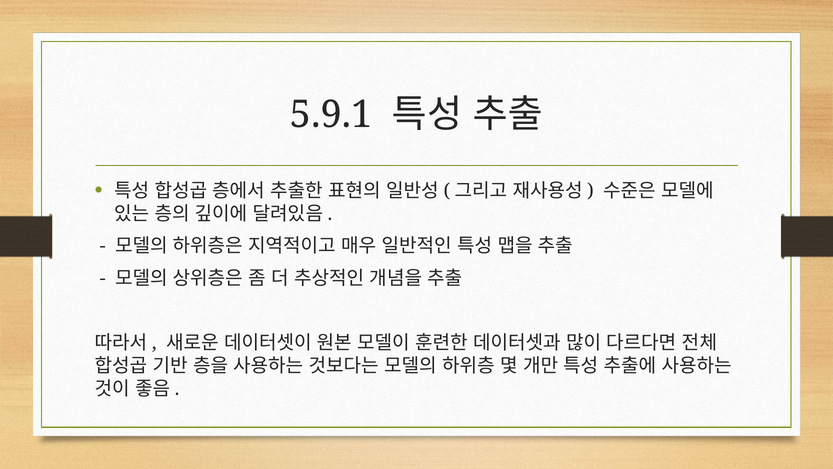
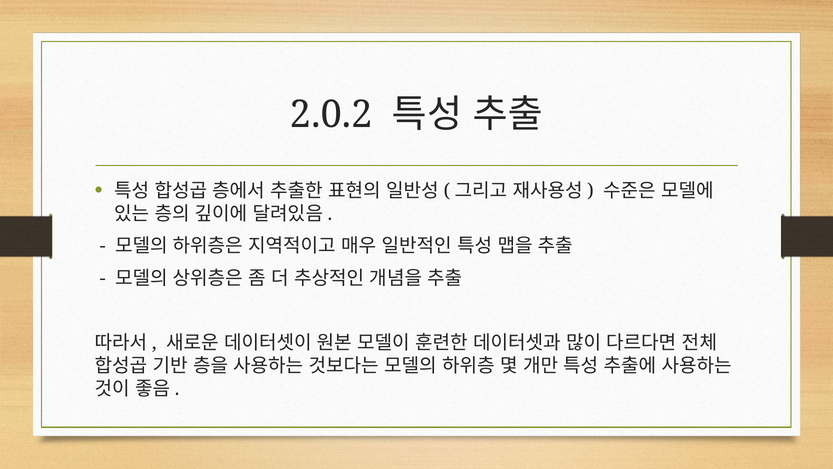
5.9.1: 5.9.1 -> 2.0.2 (331, 114)
